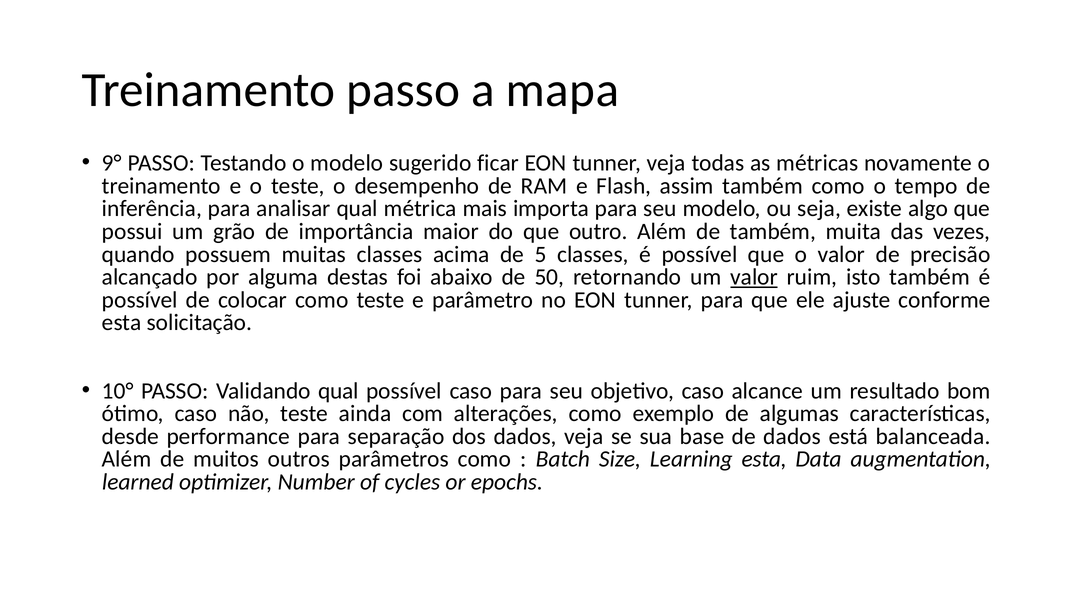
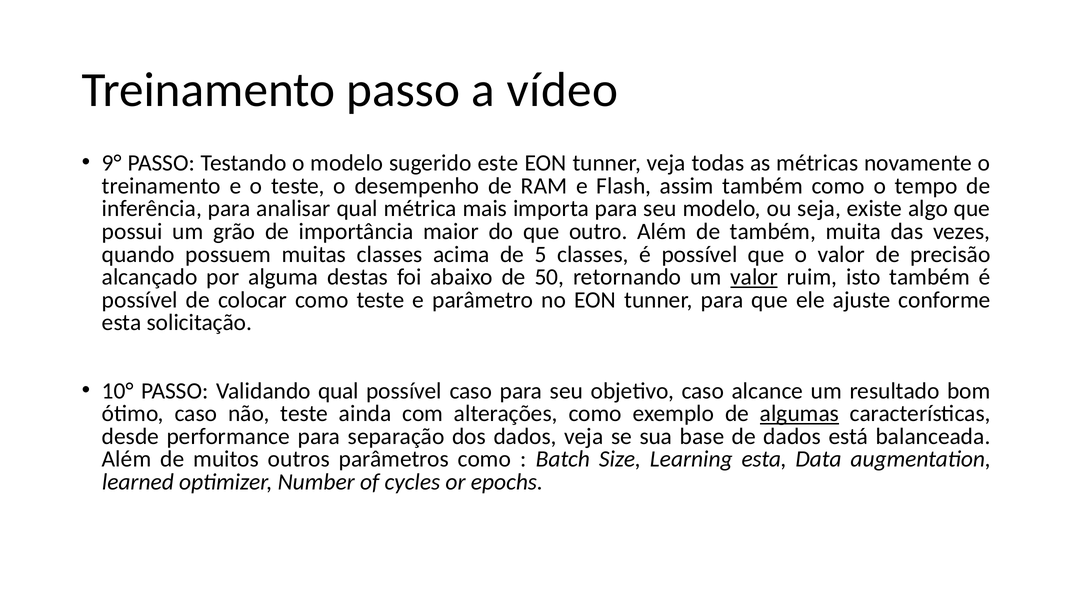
mapa: mapa -> vídeo (562, 90)
ficar: ficar -> este (498, 163)
algumas underline: none -> present (799, 414)
